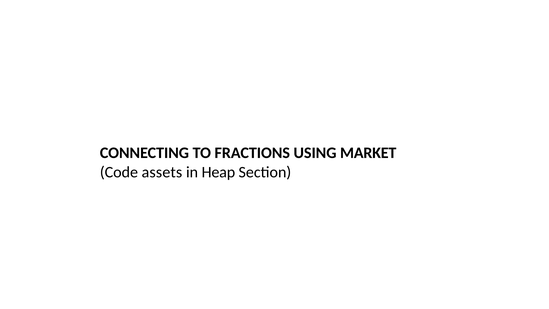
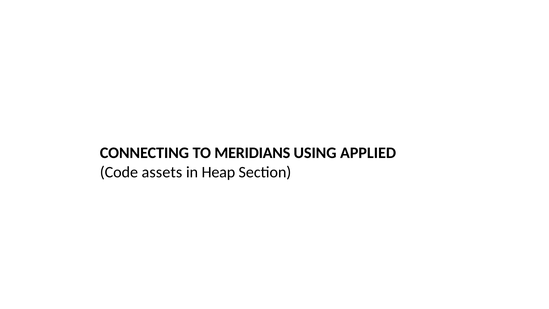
FRACTIONS: FRACTIONS -> MERIDIANS (252, 153)
MARKET: MARKET -> APPLIED (368, 153)
